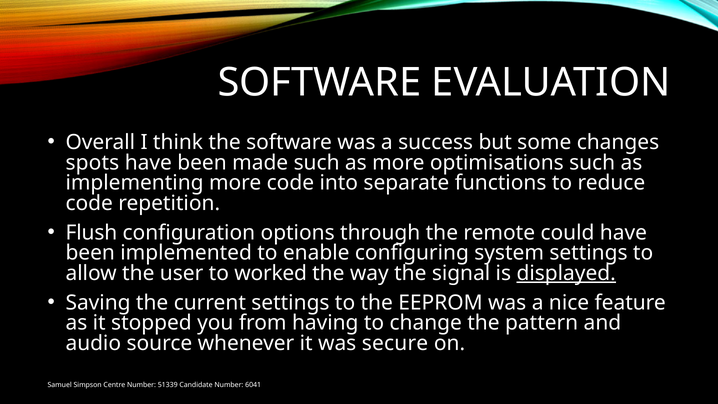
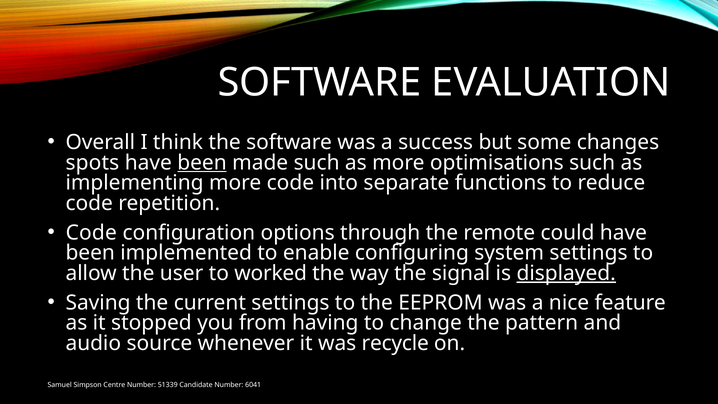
been underline: none -> present (202, 163)
Flush: Flush -> Code (91, 233)
secure: secure -> recycle (395, 343)
